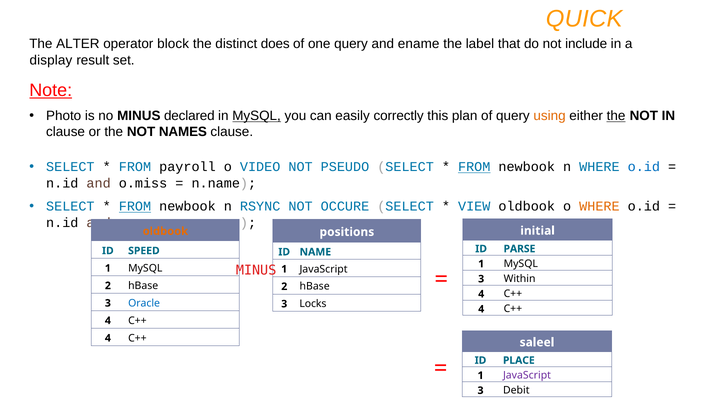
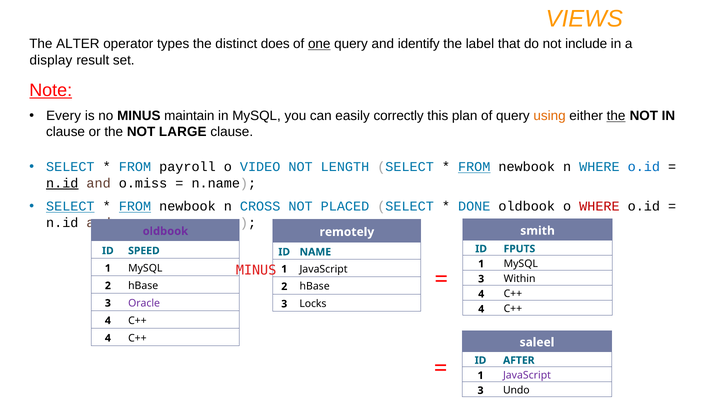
QUICK: QUICK -> VIEWS (584, 19)
block: block -> types (173, 44)
one underline: none -> present (319, 44)
ename: ename -> identify (419, 44)
Photo: Photo -> Every (64, 116)
declared: declared -> maintain (189, 116)
MySQL underline: present -> none (257, 116)
NAMES: NAMES -> LARGE (183, 132)
PSEUDO: PSEUDO -> LENGTH (345, 167)
n.id underline: none -> present (62, 183)
SELECT underline: none -> present (70, 206)
RSYNC: RSYNC -> CROSS (260, 206)
OCCURE: OCCURE -> PLACED (345, 206)
VIEW: VIEW -> DONE (474, 206)
WHERE colour: orange -> red (599, 206)
initial: initial -> smith (538, 231)
oldbook colour: orange -> purple (165, 231)
positions: positions -> remotely (347, 232)
PARSE: PARSE -> FPUTS (519, 249)
Oracle colour: blue -> purple (144, 303)
PLACE: PLACE -> AFTER (519, 360)
Debit: Debit -> Undo (516, 390)
